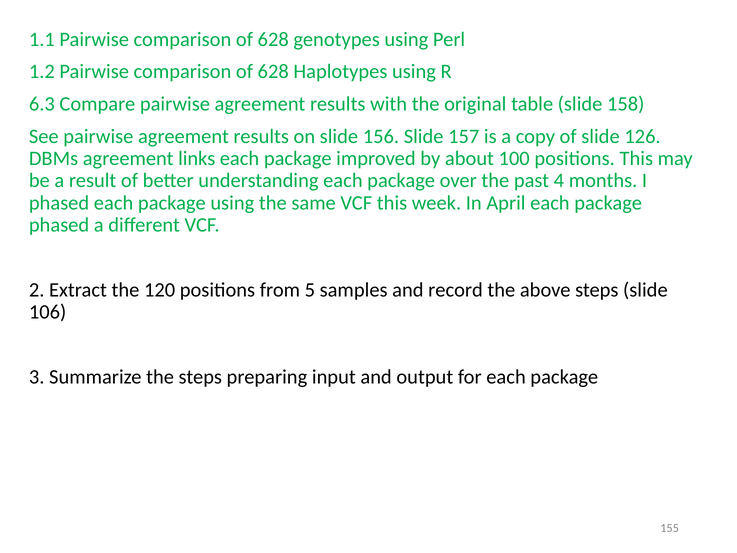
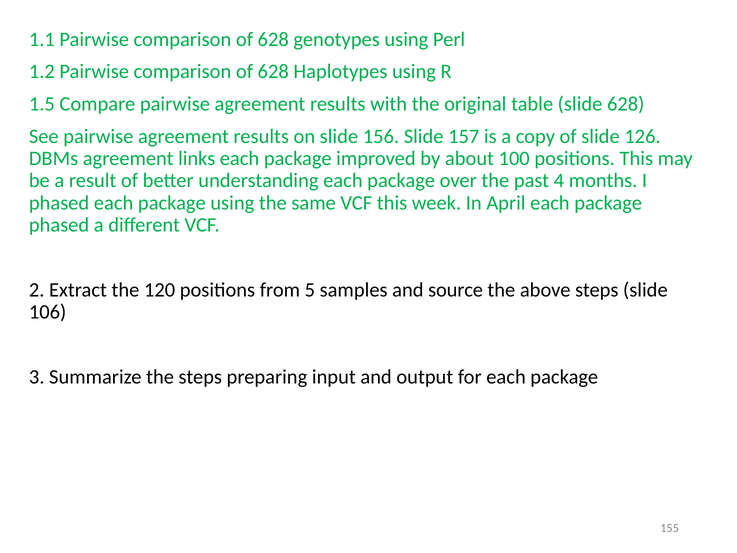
6.3: 6.3 -> 1.5 (42, 104)
slide 158: 158 -> 628 (626, 104)
record: record -> source (456, 290)
